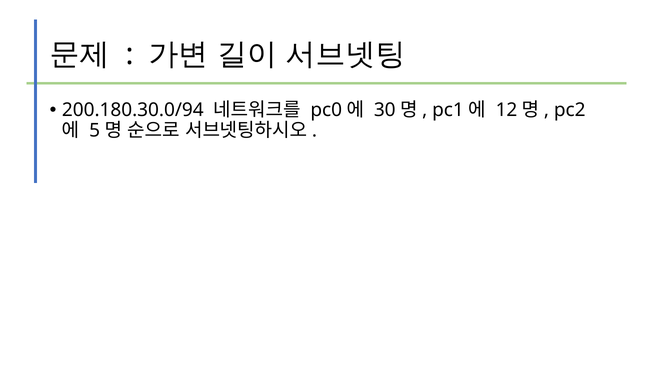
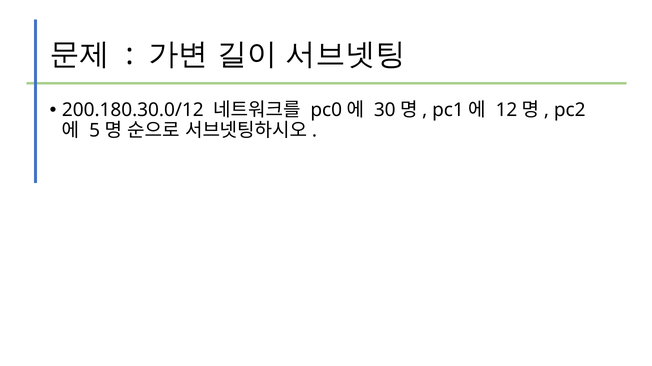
200.180.30.0/94: 200.180.30.0/94 -> 200.180.30.0/12 (133, 110)
